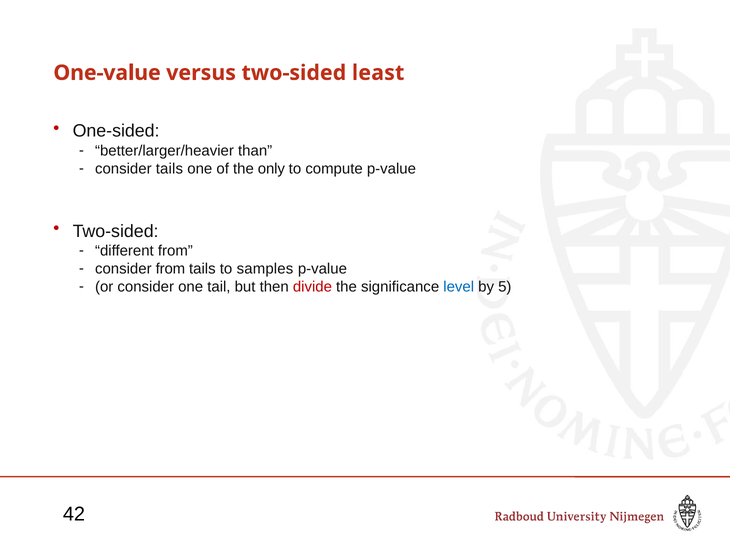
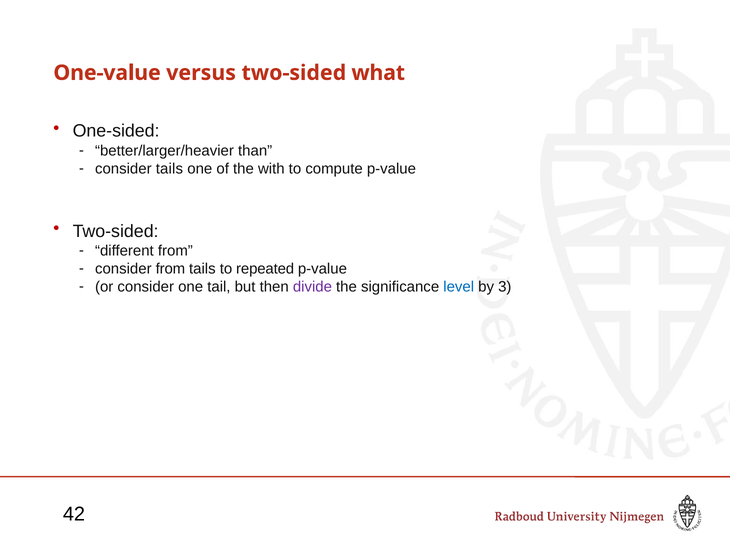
least: least -> what (378, 73)
only: only -> with (271, 168)
samples: samples -> repeated (265, 268)
divide colour: red -> purple (312, 286)
5: 5 -> 3 (505, 286)
